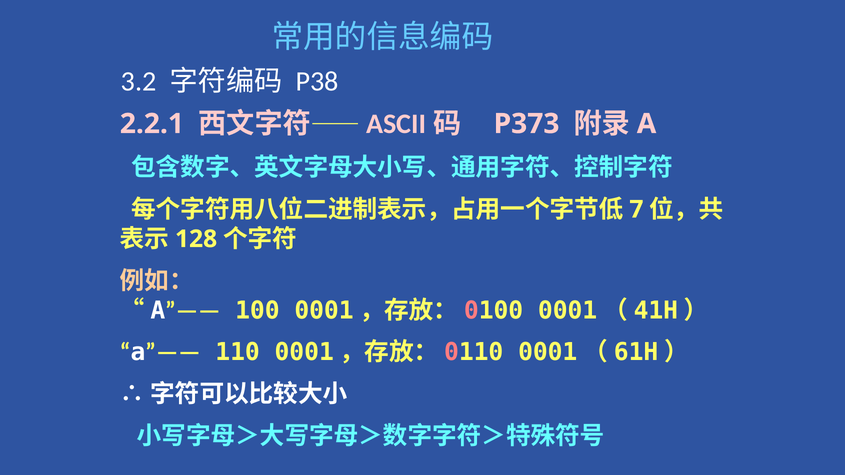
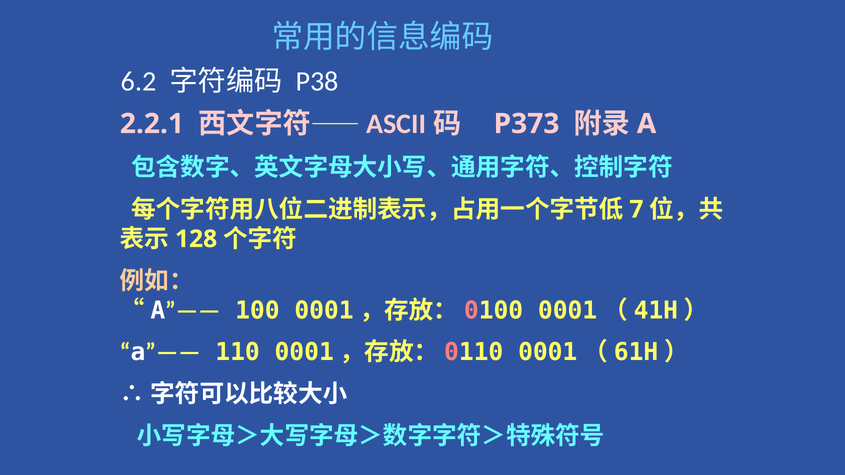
3.2: 3.2 -> 6.2 (139, 82)
